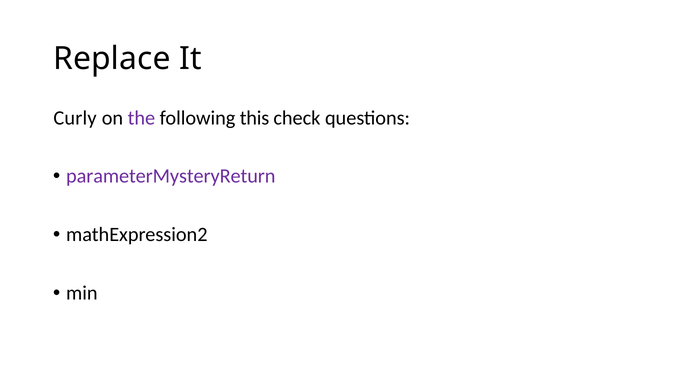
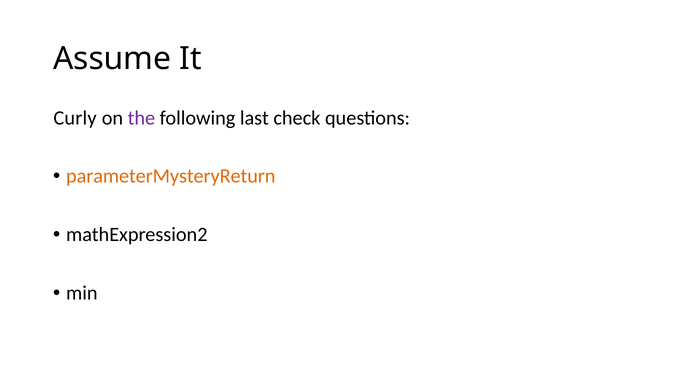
Replace: Replace -> Assume (112, 58)
this: this -> last (254, 118)
parameterMysteryReturn colour: purple -> orange (171, 176)
